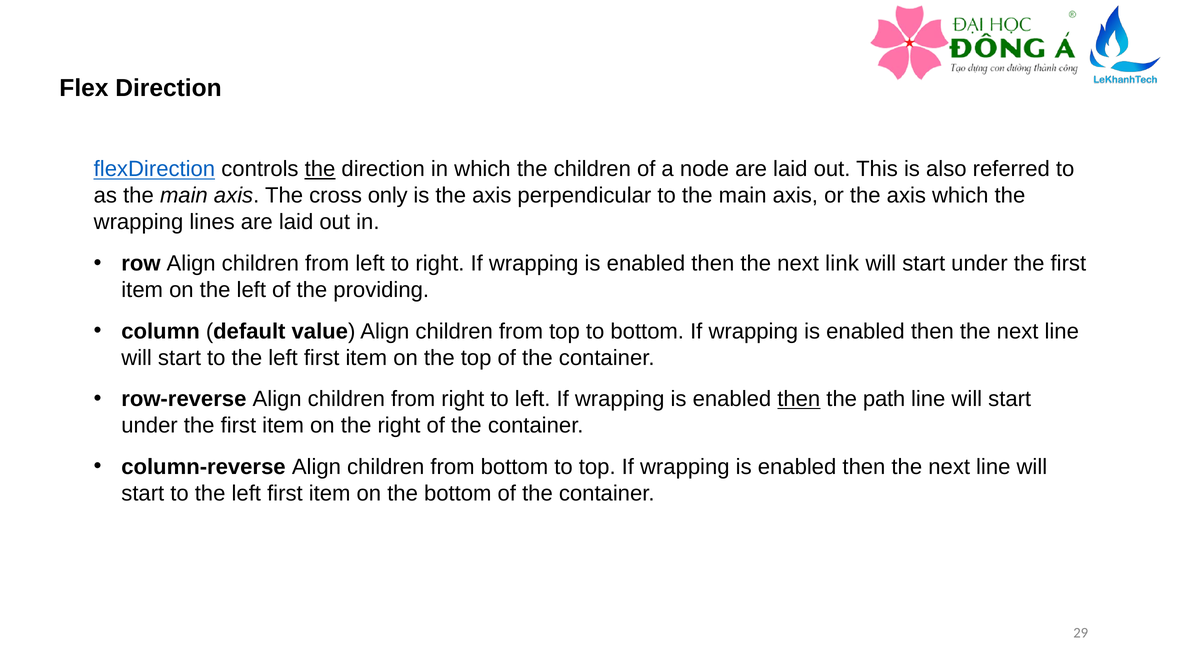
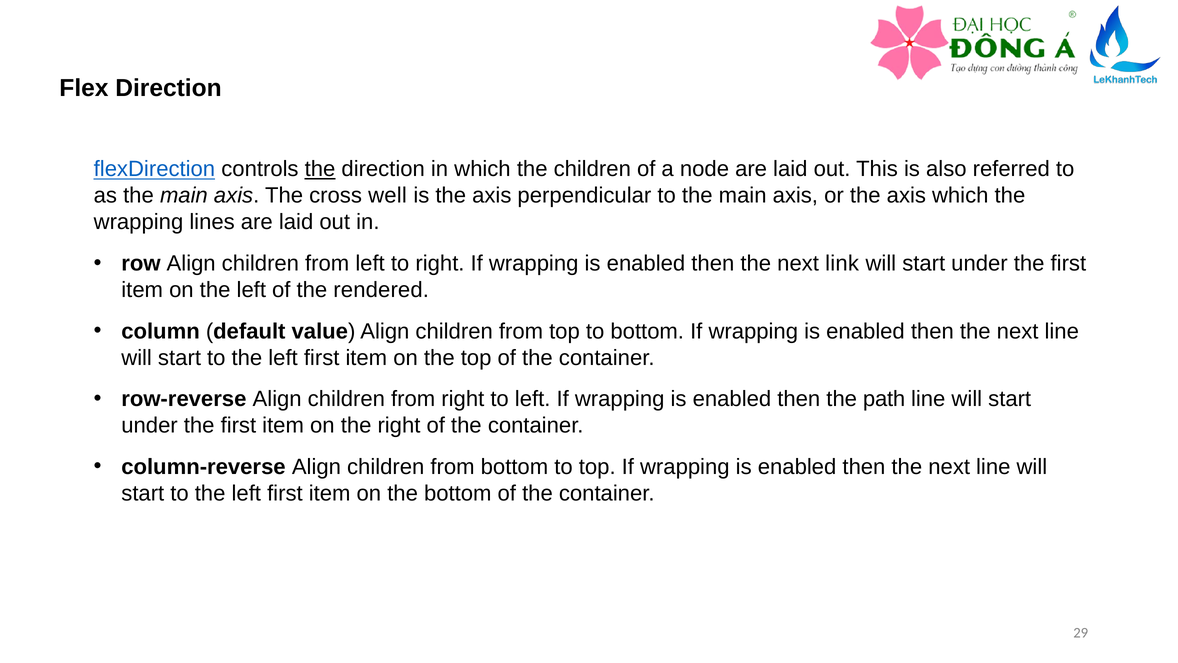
only: only -> well (388, 196)
providing: providing -> rendered (381, 290)
then underline: present -> none (799, 399)
